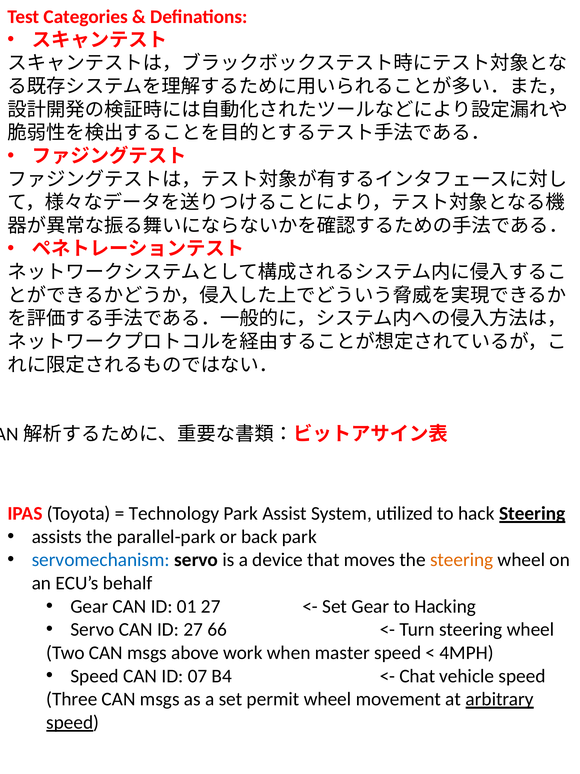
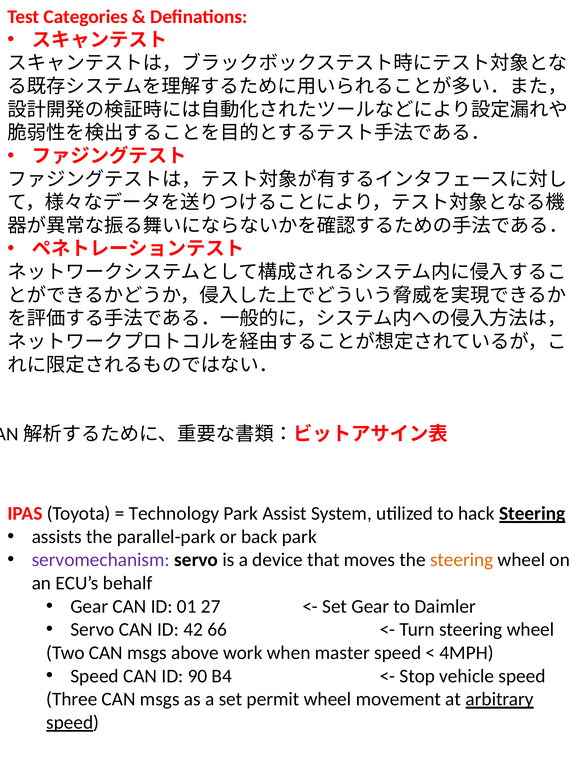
servomechanism colour: blue -> purple (101, 559)
Hacking: Hacking -> Daimler (445, 606)
ID 27: 27 -> 42 (193, 629)
07: 07 -> 90 (197, 675)
Chat: Chat -> Stop (417, 675)
